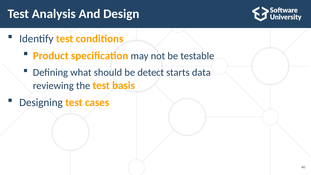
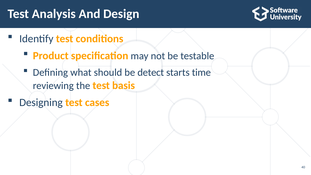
data: data -> time (201, 72)
